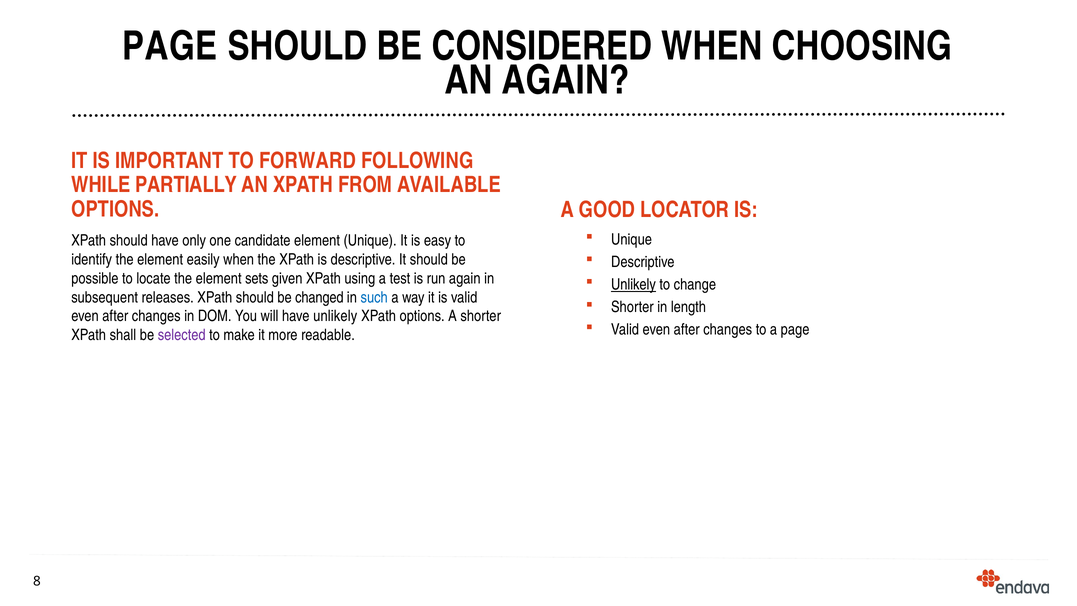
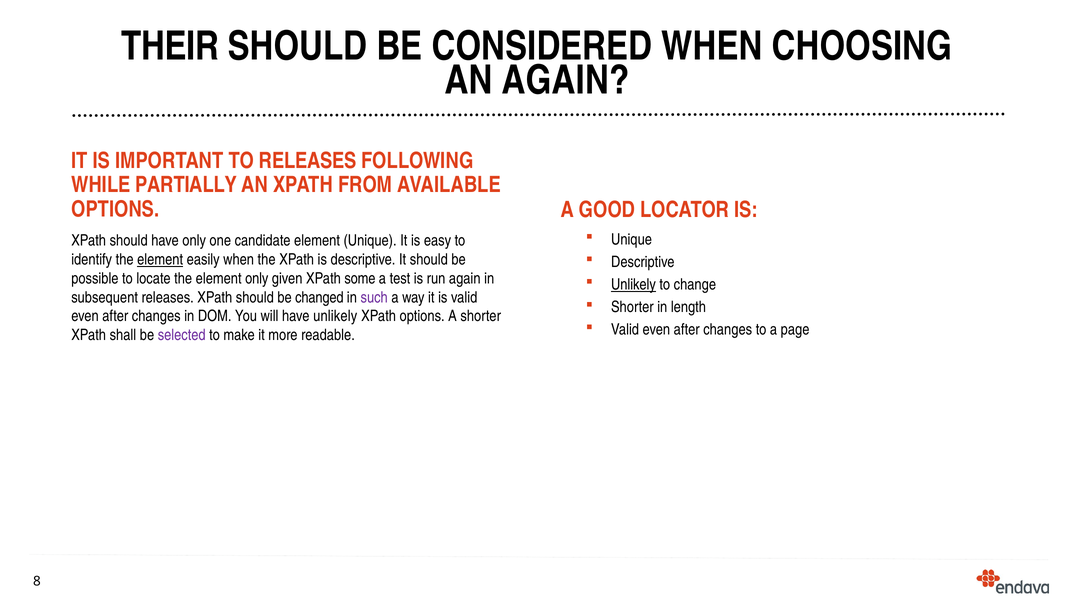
PAGE: PAGE -> THEIR (170, 47)
TO FORWARD: FORWARD -> RELEASES (308, 161)
element underline: none -> present (160, 260)
element sets: sets -> only (257, 278)
using: using -> some (360, 278)
such colour: blue -> purple (374, 297)
